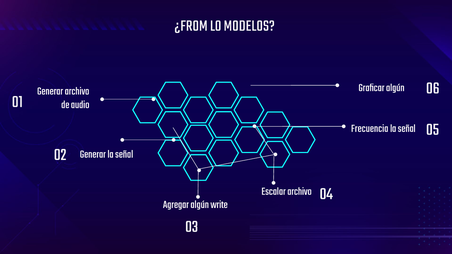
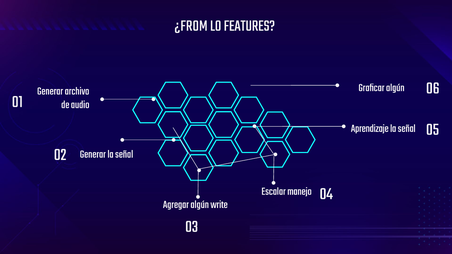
MODELOS: MODELOS -> FEATURES (249, 25)
Frecuencia: Frecuencia -> Aprendizaje (370, 128)
Escalar archivo: archivo -> manejo (300, 191)
